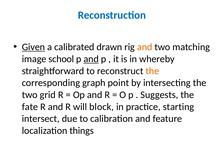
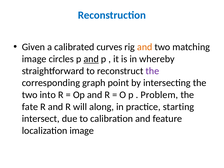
Given underline: present -> none (33, 47)
drawn: drawn -> curves (109, 47)
school: school -> circles (61, 59)
the colour: orange -> purple (152, 71)
grid: grid -> into (48, 95)
Suggests: Suggests -> Problem (159, 95)
block: block -> along (102, 107)
localization things: things -> image (82, 131)
